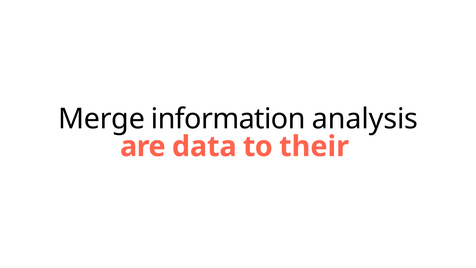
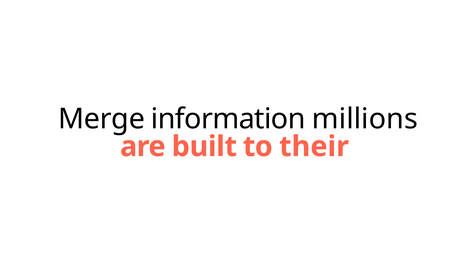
analysis: analysis -> millions (365, 119)
data: data -> built (204, 146)
